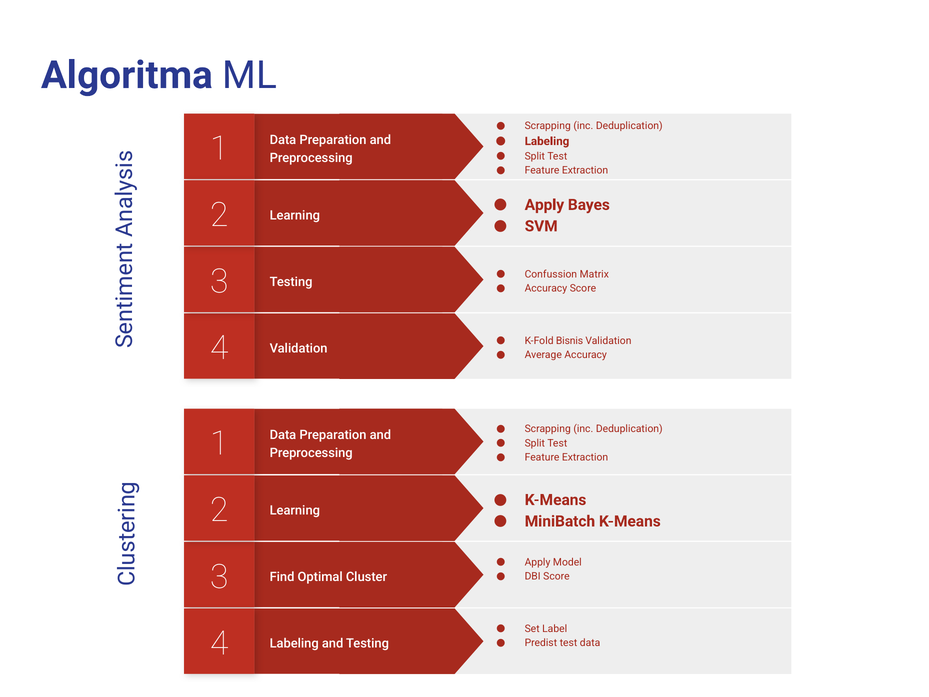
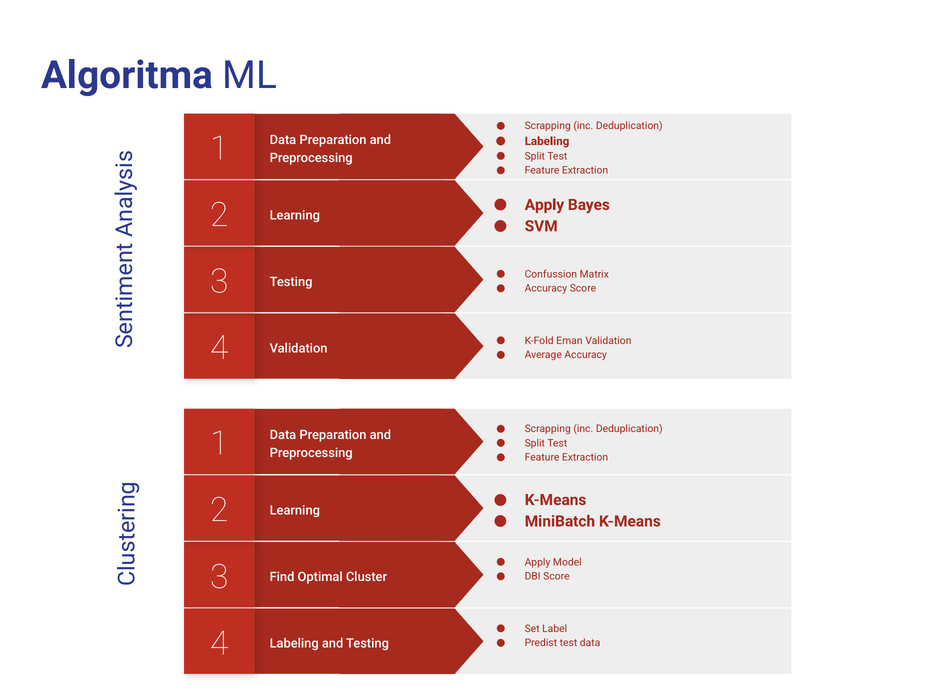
Bisnis: Bisnis -> Eman (569, 341)
